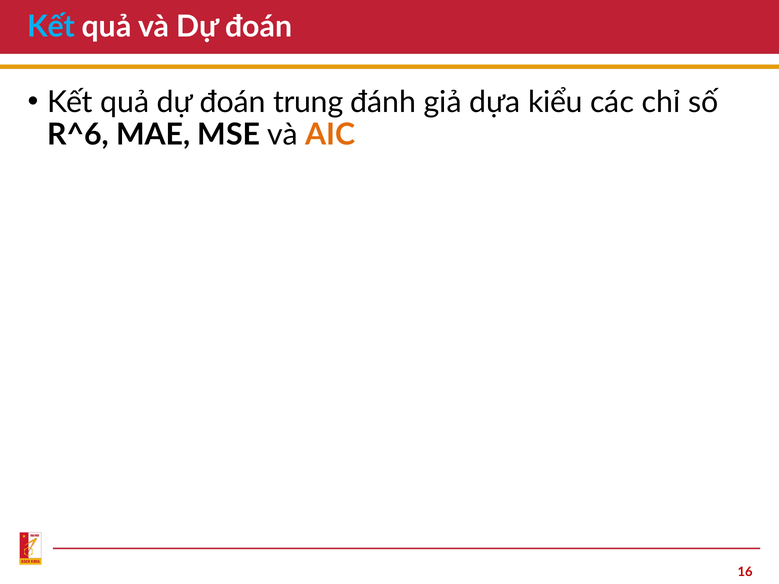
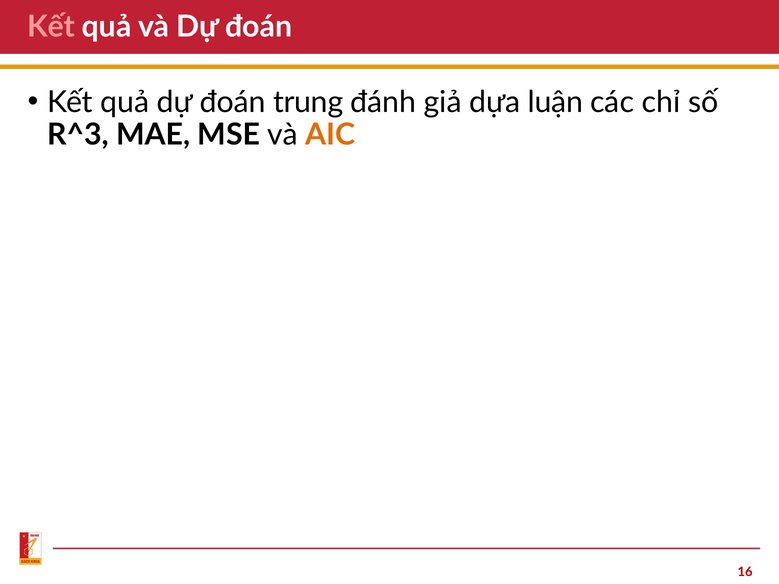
Kết colour: light blue -> pink (51, 27)
kiểu: kiểu -> luận (555, 102)
R^6: R^6 -> R^3 (78, 135)
